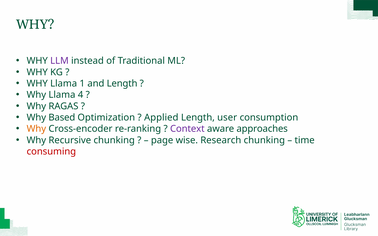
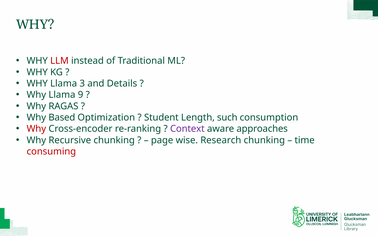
LLM colour: purple -> red (59, 61)
1: 1 -> 3 (82, 84)
and Length: Length -> Details (122, 84)
4: 4 -> 9 (81, 95)
Applied: Applied -> Student (161, 118)
user: user -> such (227, 118)
Why colour: orange -> red (36, 129)
